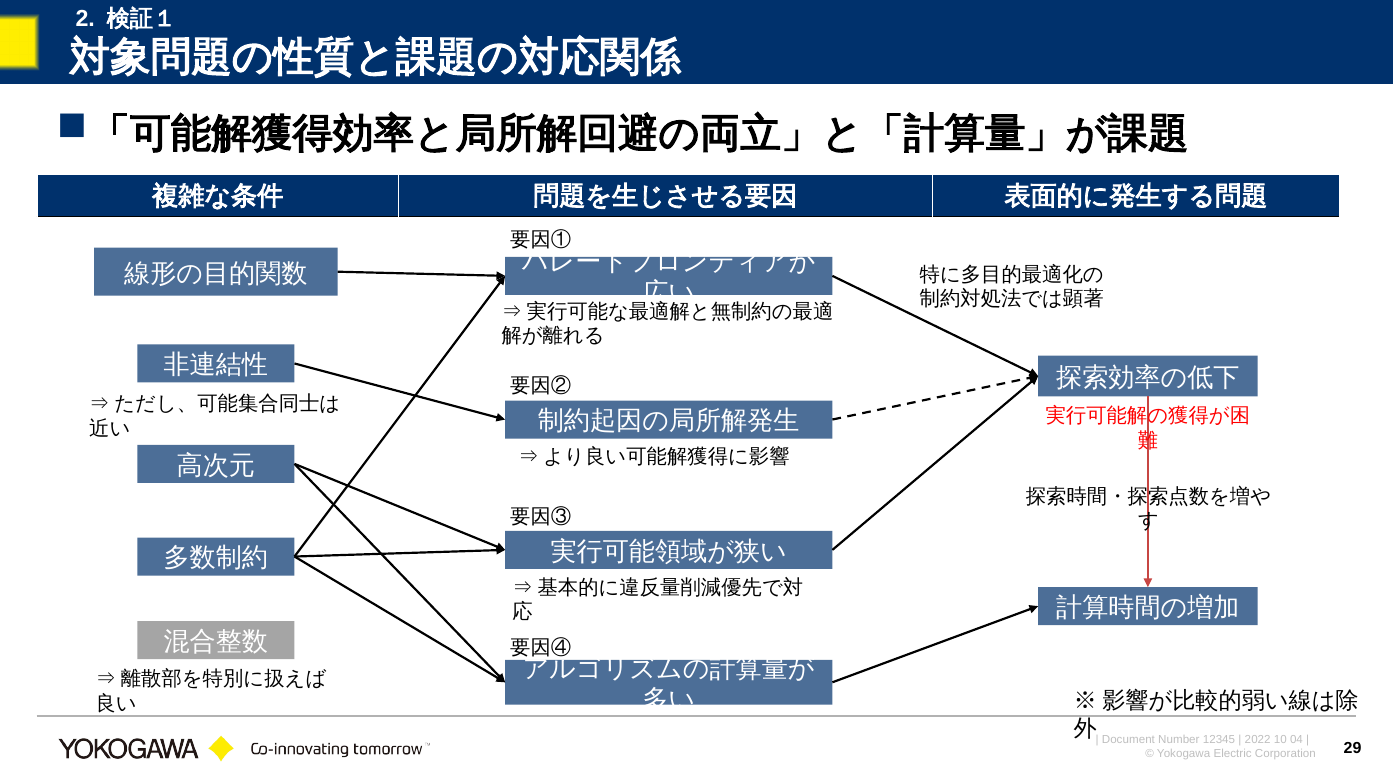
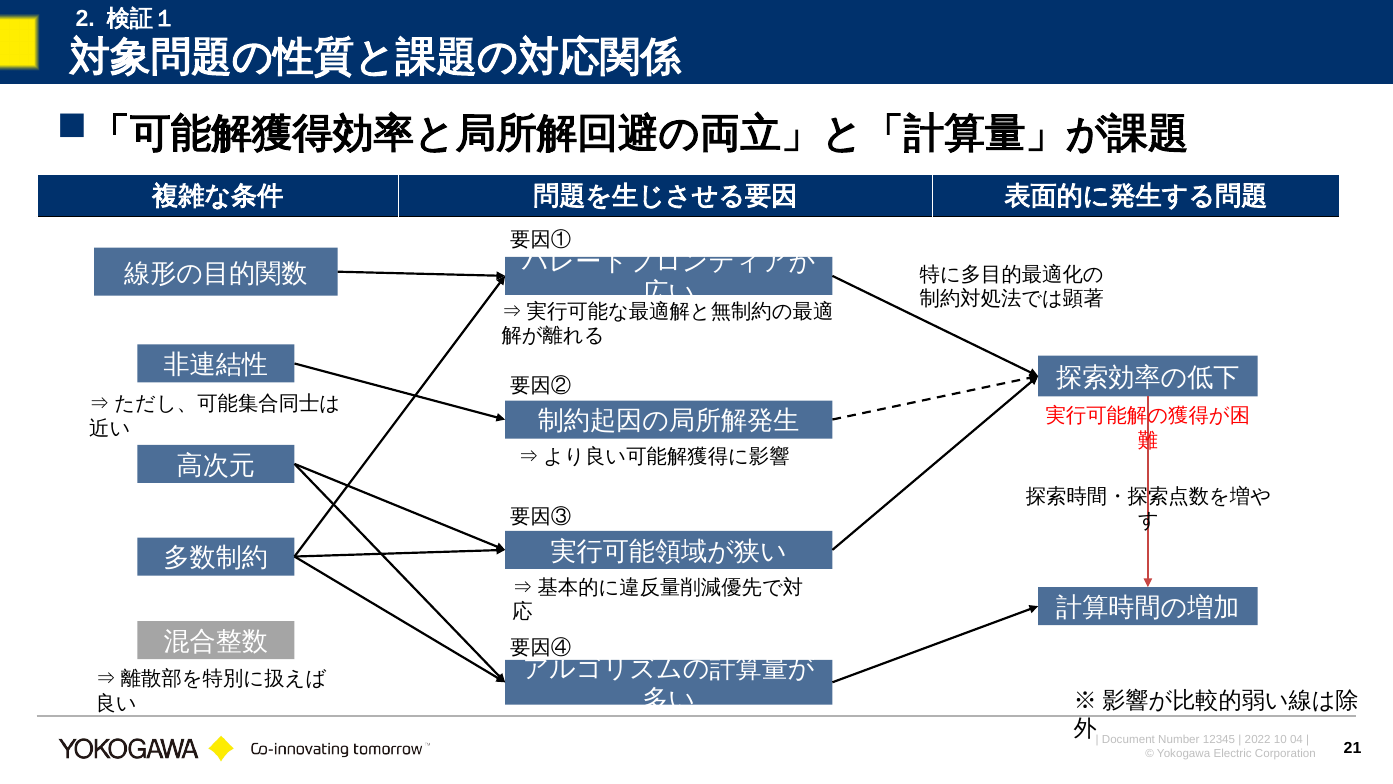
29: 29 -> 21 (1353, 748)
